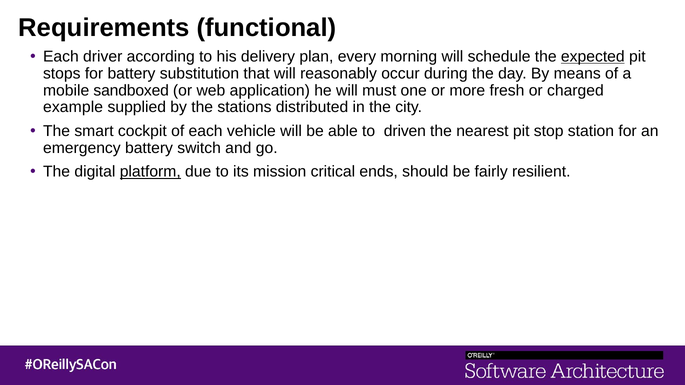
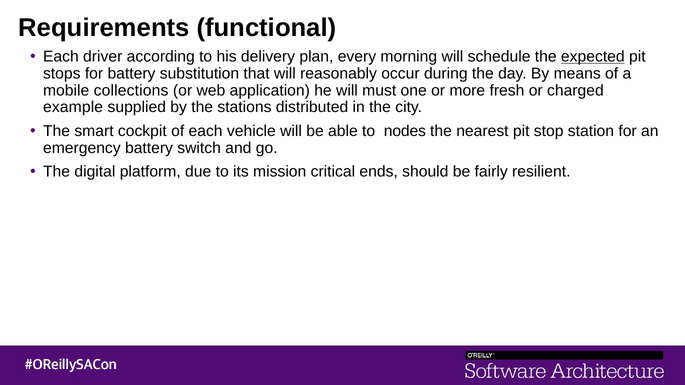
sandboxed: sandboxed -> collections (131, 90)
driven: driven -> nodes (405, 131)
platform underline: present -> none (150, 172)
